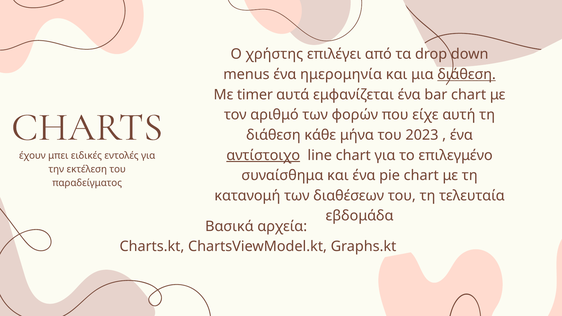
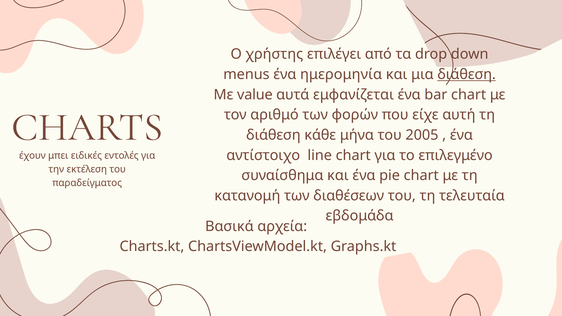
timer: timer -> value (255, 95)
2023: 2023 -> 2005 (422, 135)
αντίστοιχο underline: present -> none (263, 155)
